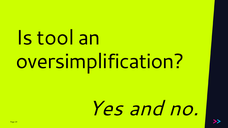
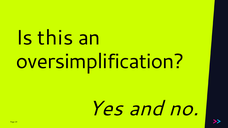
tool: tool -> this (55, 38)
